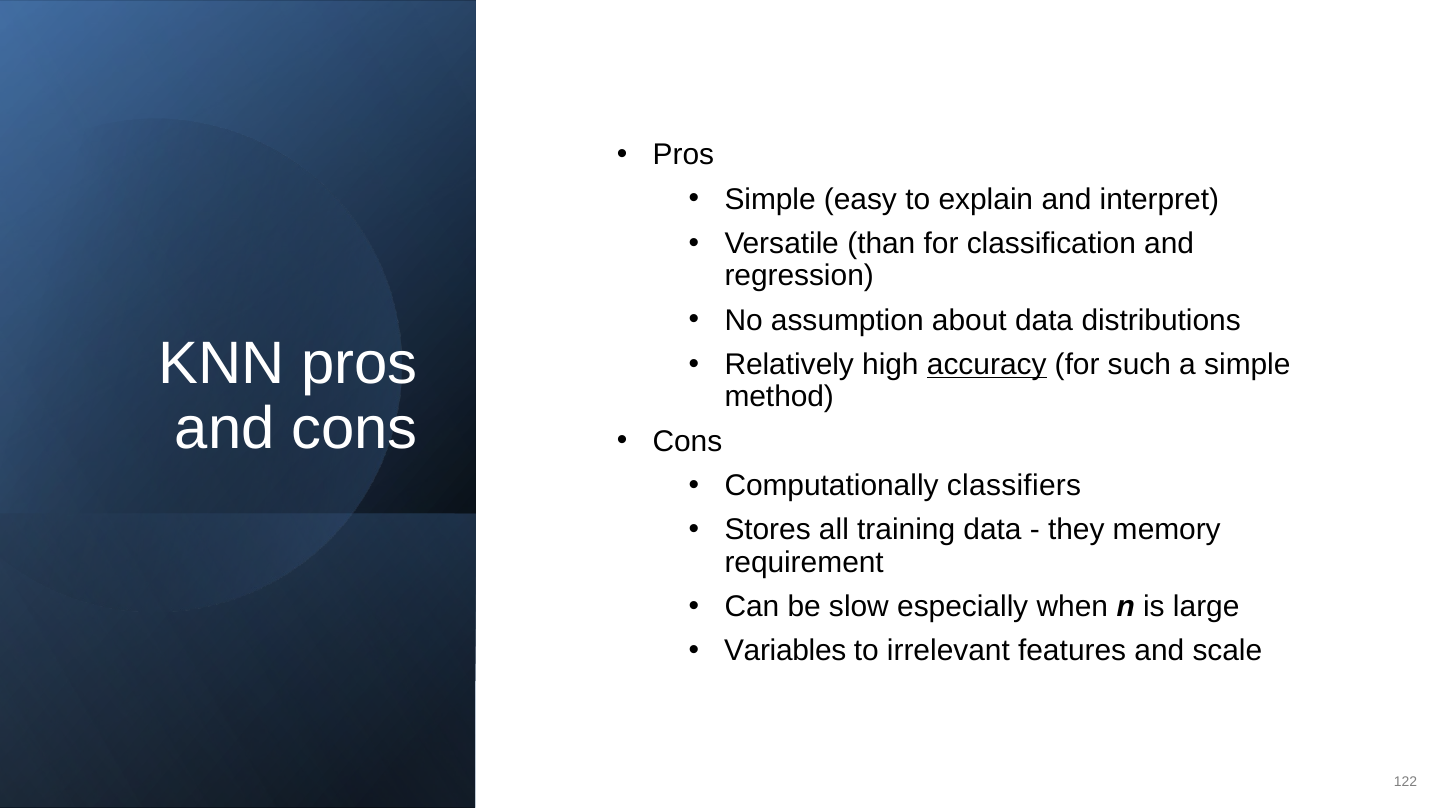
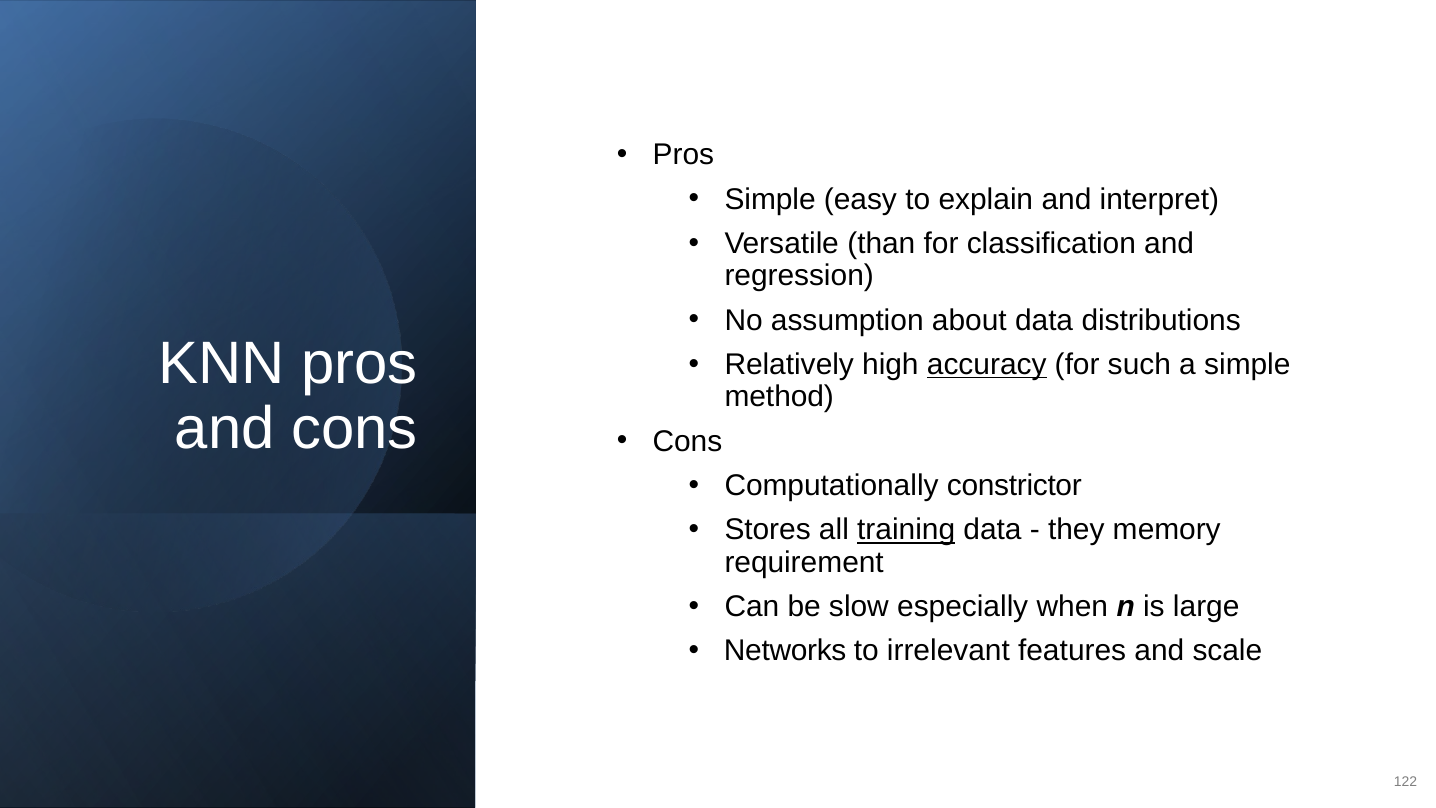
classifiers: classifiers -> constrictor (1014, 485)
training underline: none -> present (906, 530)
Variables: Variables -> Networks (785, 651)
